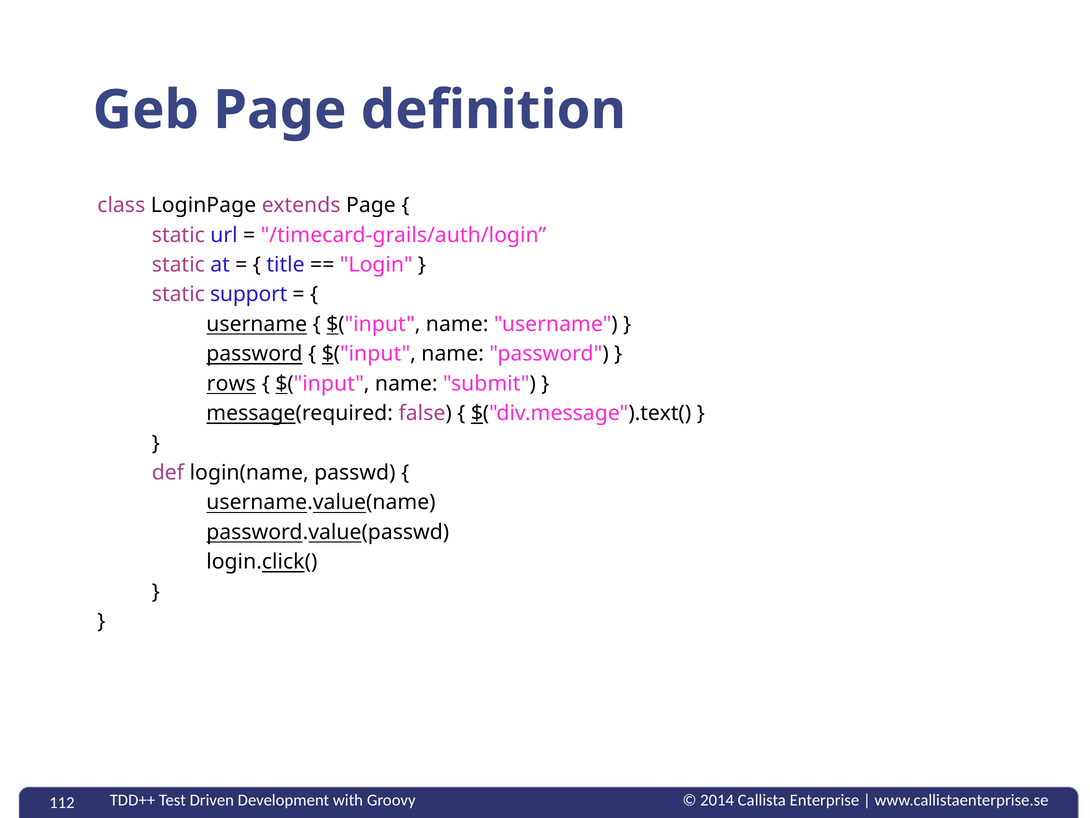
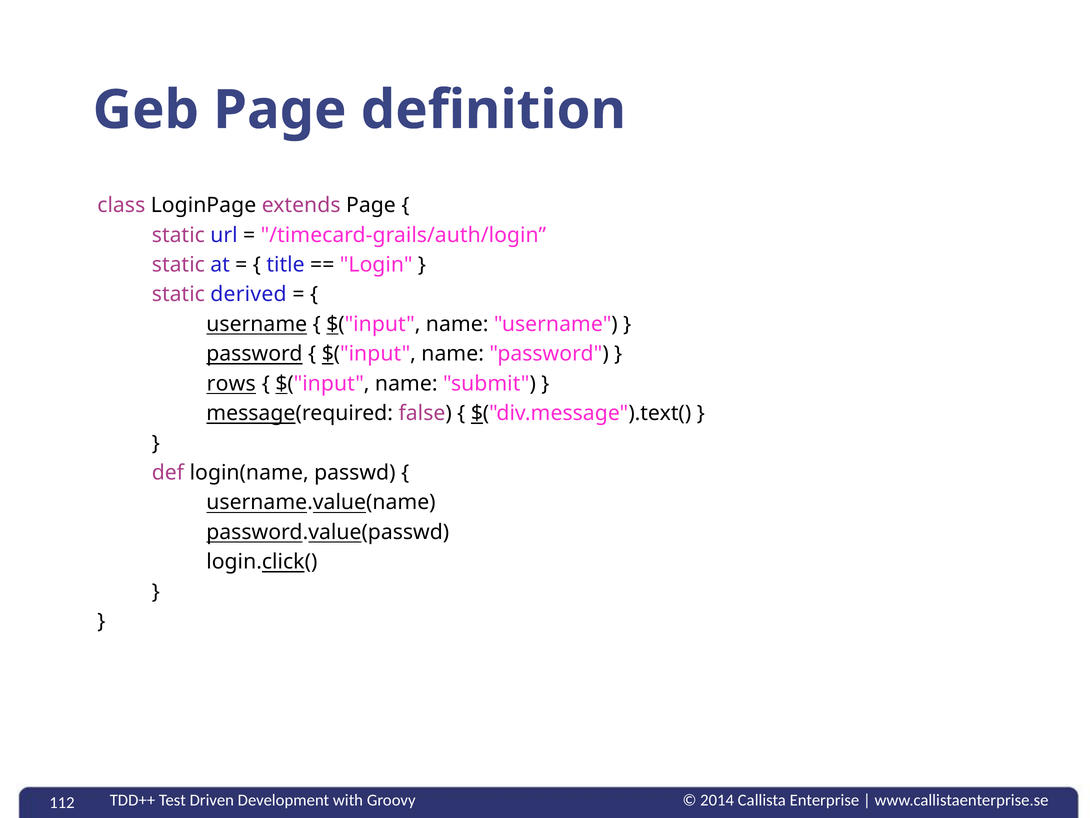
support: support -> derived (248, 294)
